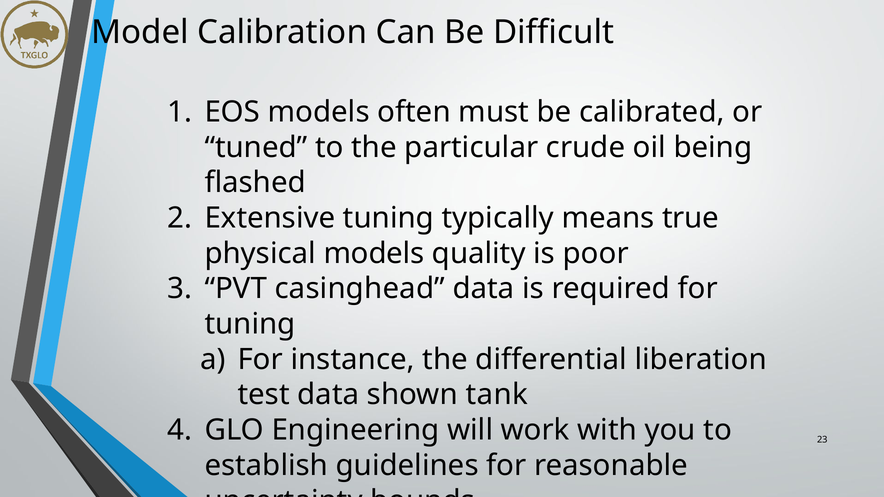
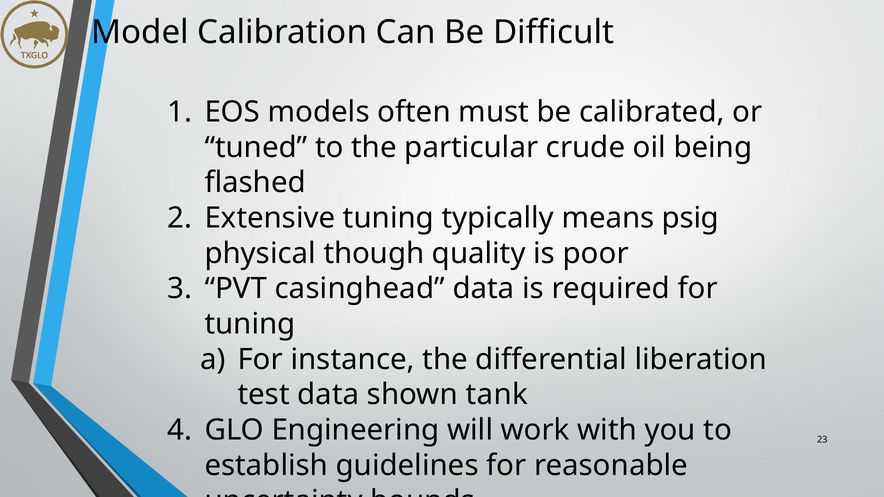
true: true -> psig (690, 218)
physical models: models -> though (374, 253)
